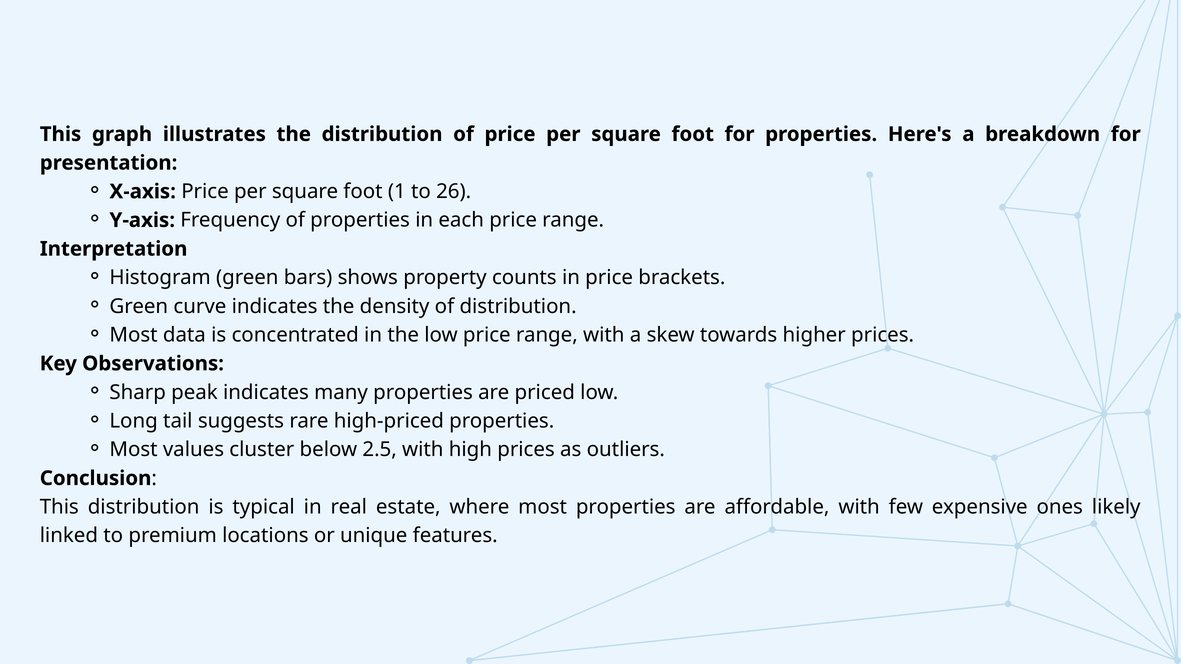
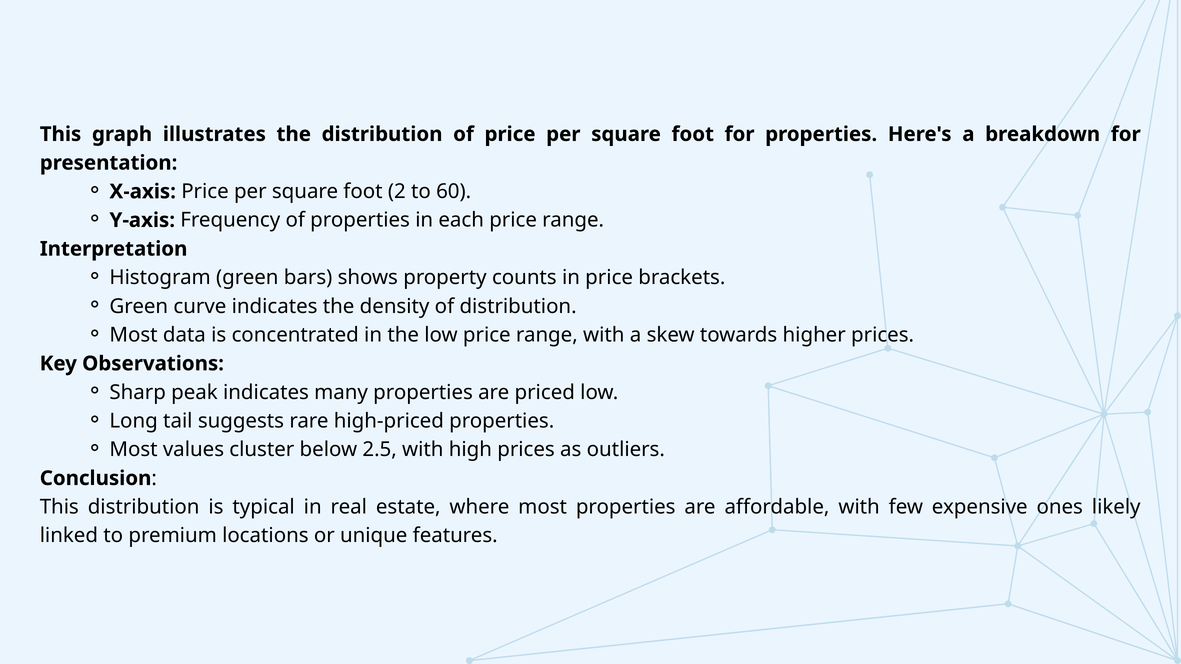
1: 1 -> 2 (397, 192)
26: 26 -> 60 (454, 192)
